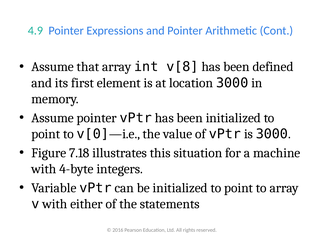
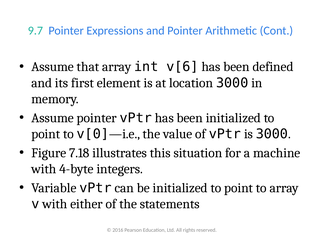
4.9: 4.9 -> 9.7 (35, 31)
v[8: v[8 -> v[6 (182, 67)
